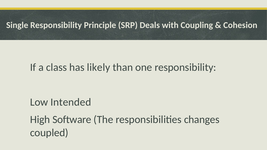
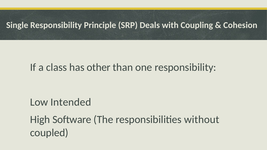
likely: likely -> other (99, 67)
changes: changes -> without (202, 120)
